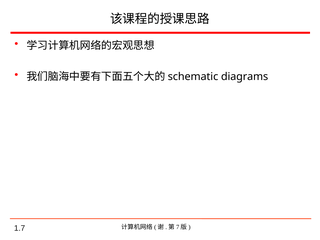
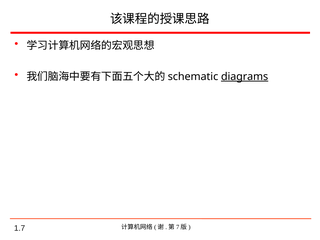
diagrams underline: none -> present (245, 77)
